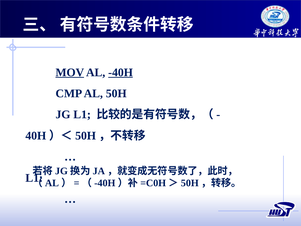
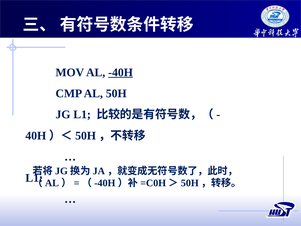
MOV underline: present -> none (70, 72)
